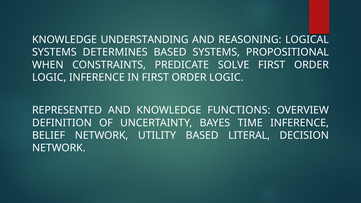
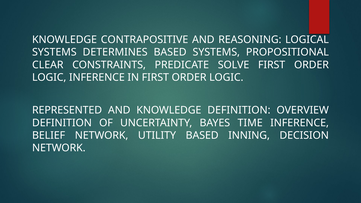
UNDERSTANDING: UNDERSTANDING -> CONTRAPOSITIVE (145, 40)
WHEN: WHEN -> CLEAR (48, 65)
KNOWLEDGE FUNCTIONS: FUNCTIONS -> DEFINITION (239, 110)
LITERAL: LITERAL -> INNING (249, 135)
